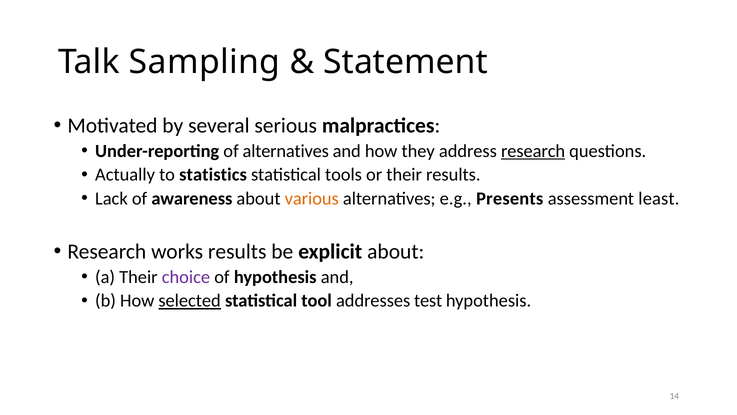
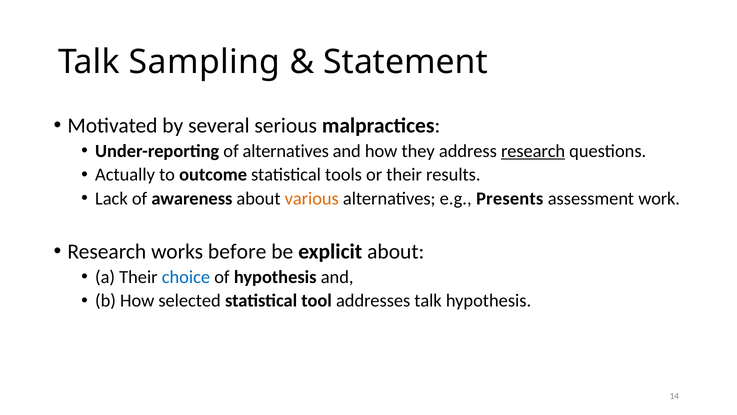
statistics: statistics -> outcome (213, 175)
least: least -> work (659, 198)
works results: results -> before (237, 251)
choice colour: purple -> blue (186, 277)
selected underline: present -> none (190, 300)
addresses test: test -> talk (428, 300)
